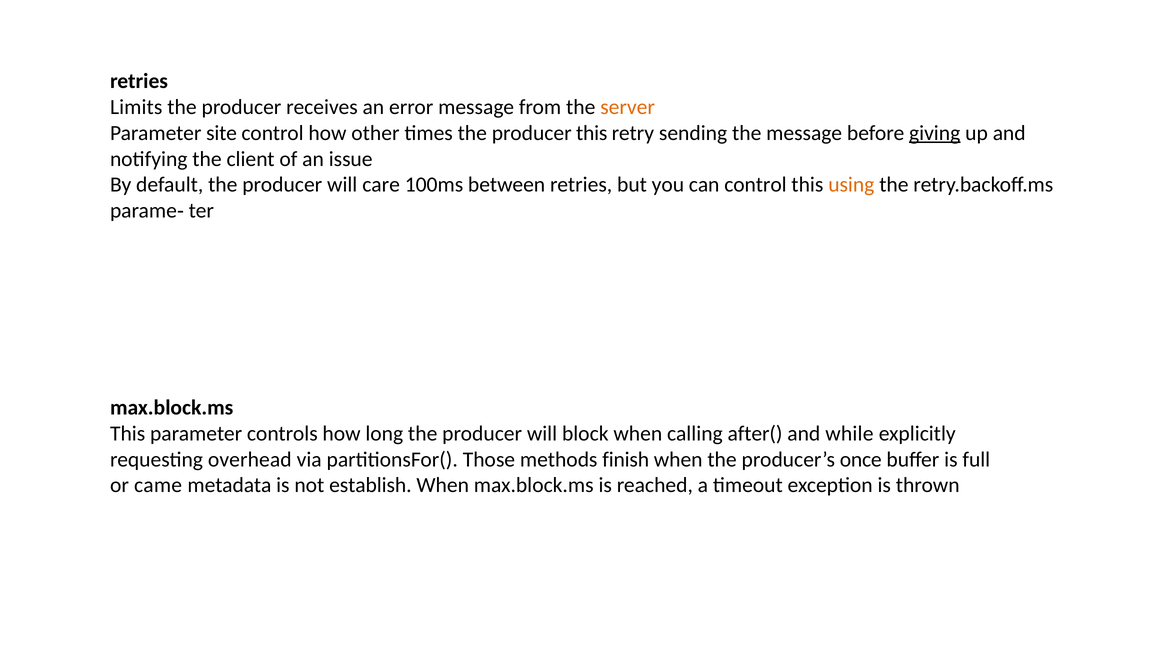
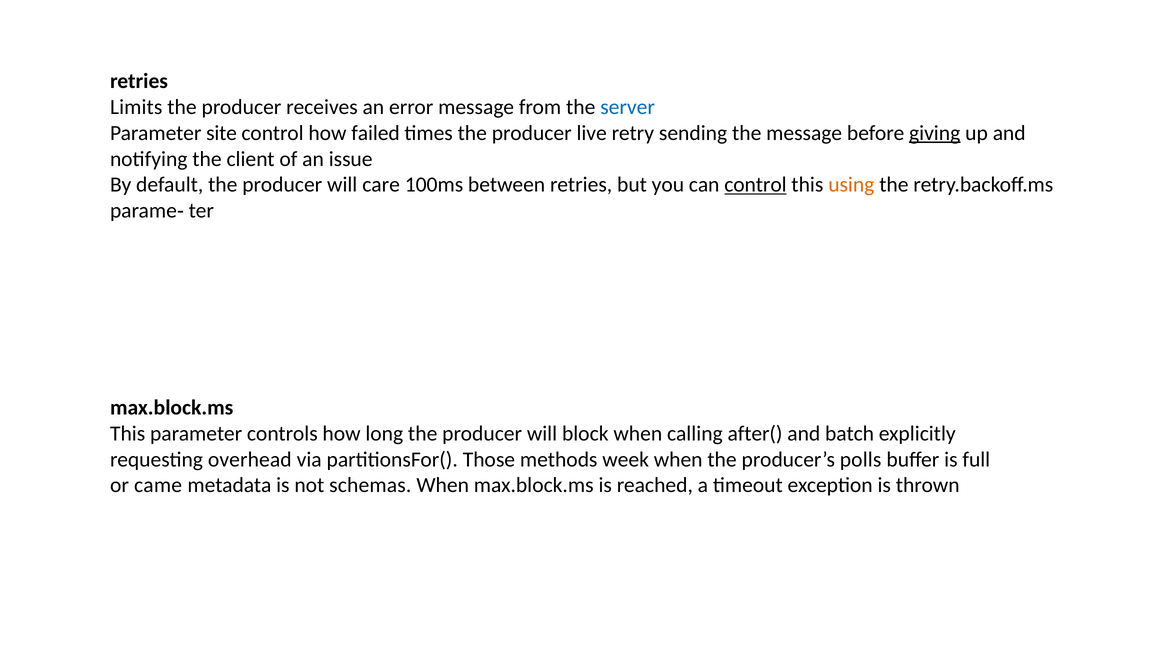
server colour: orange -> blue (628, 107)
other: other -> failed (376, 133)
producer this: this -> live (592, 133)
control underline: none -> present (755, 185)
while: while -> batch (850, 434)
finish: finish -> week (626, 460)
once: once -> polls (861, 460)
establish: establish -> schemas (370, 486)
